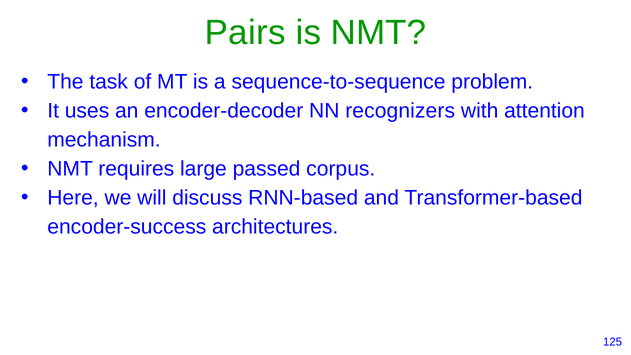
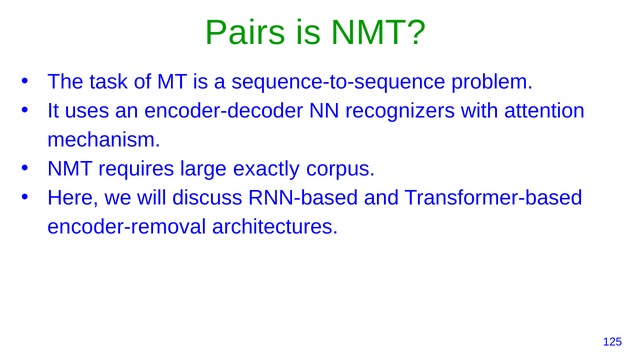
passed: passed -> exactly (266, 169)
encoder-success: encoder-success -> encoder-removal (127, 227)
